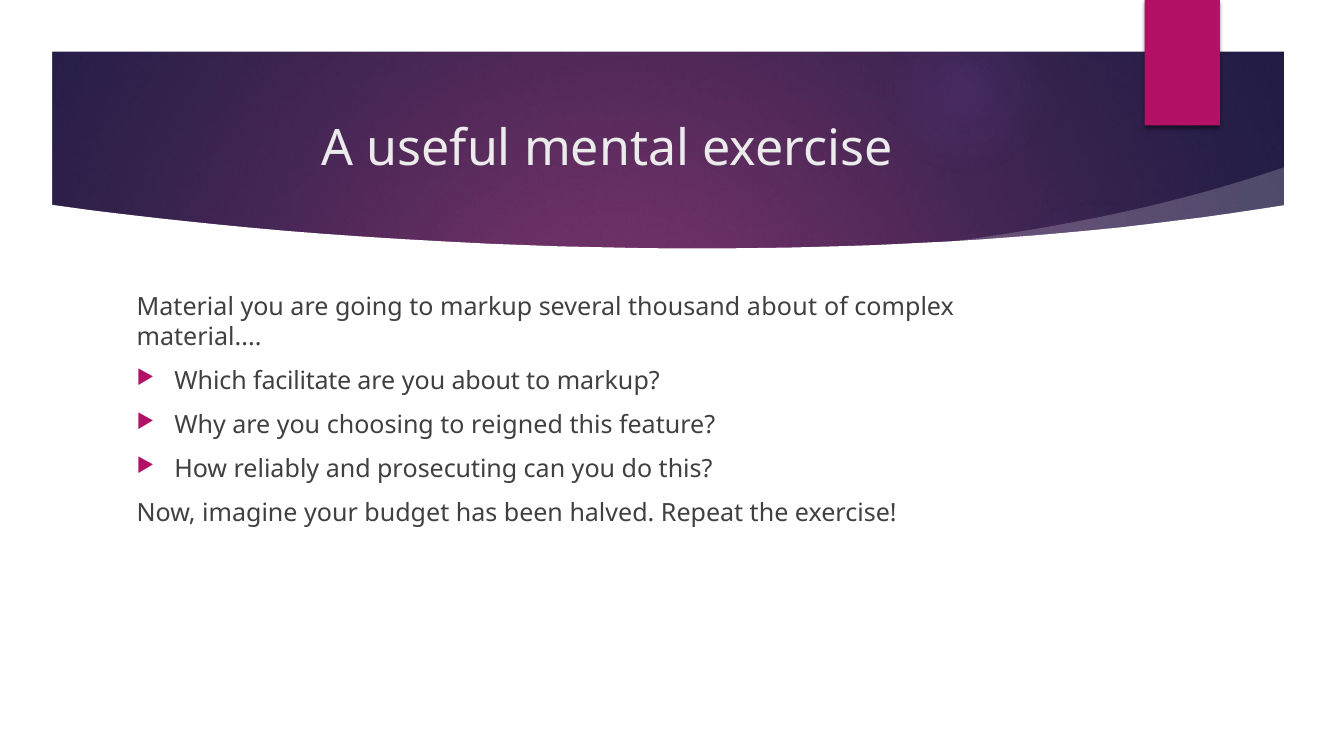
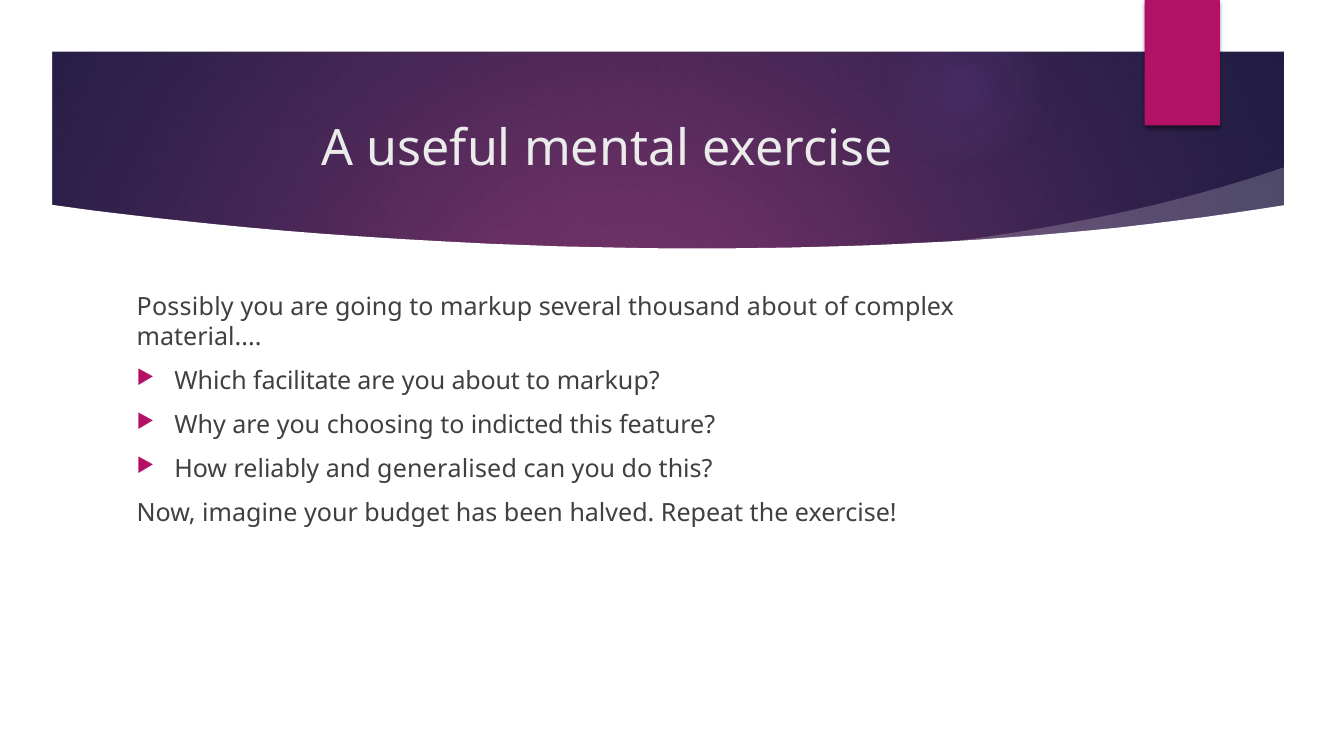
Material: Material -> Possibly (185, 307)
reigned: reigned -> indicted (517, 425)
prosecuting: prosecuting -> generalised (447, 469)
